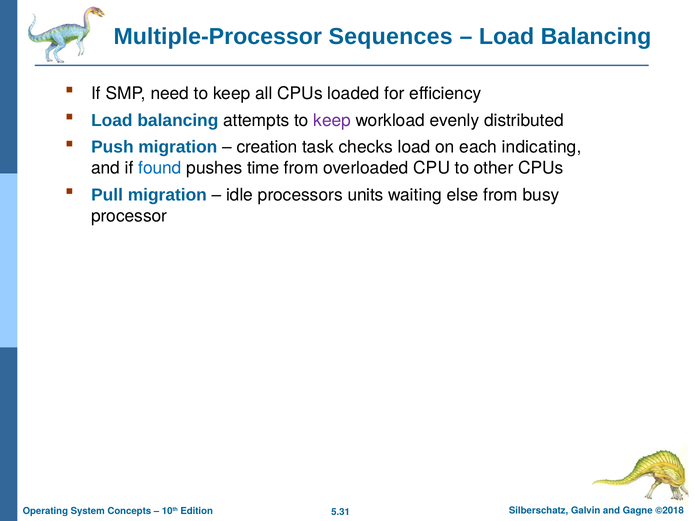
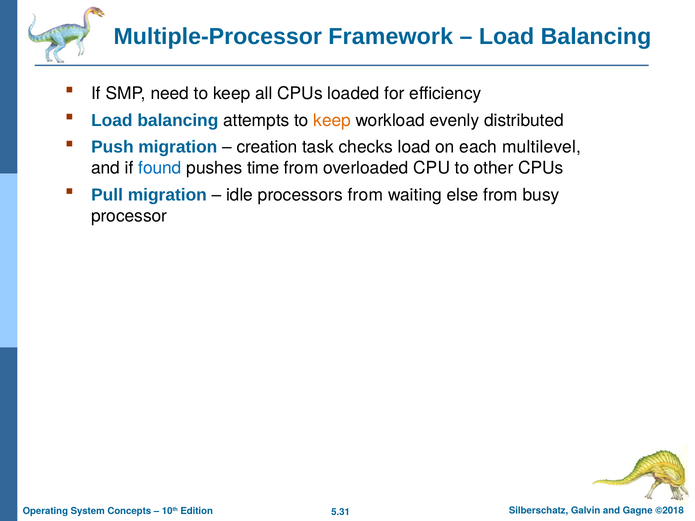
Sequences: Sequences -> Framework (391, 37)
keep colour: purple -> orange (332, 120)
indicating: indicating -> multilevel (542, 147)
processors units: units -> from (365, 195)
